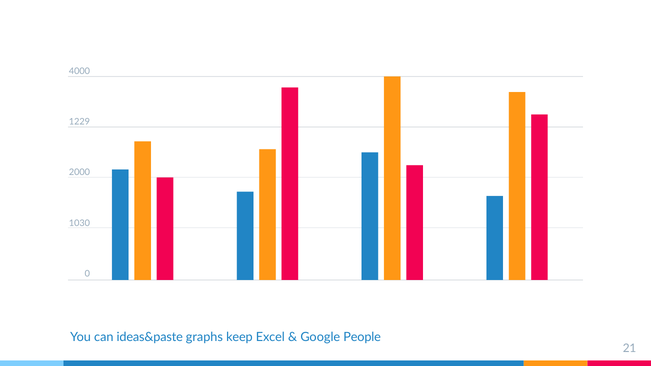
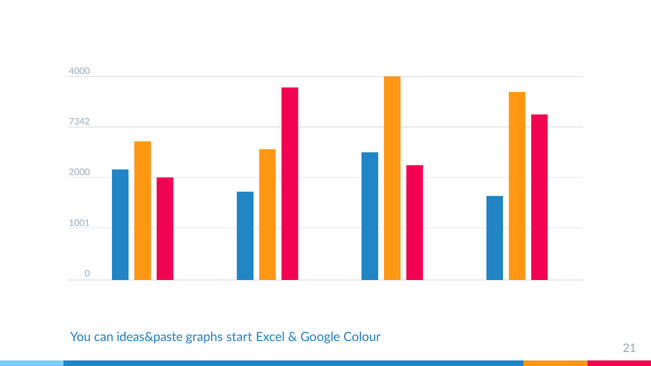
1229: 1229 -> 7342 (79, 122)
1030: 1030 -> 1001 (79, 223)
keep: keep -> start (239, 337)
People: People -> Colour (362, 337)
